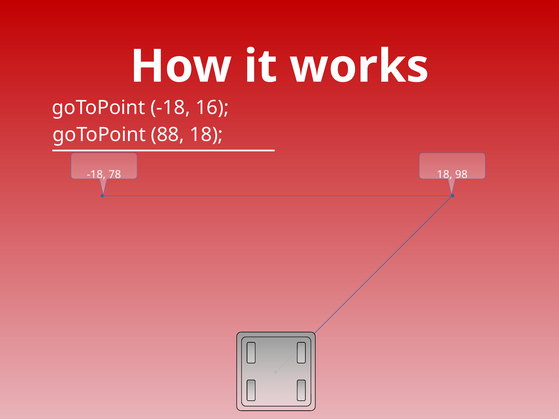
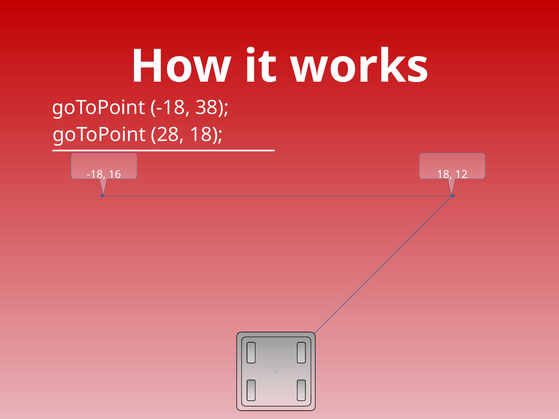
16: 16 -> 38 (212, 108)
88: 88 -> 28 (168, 135)
78: 78 -> 16 (115, 175)
98: 98 -> 12 (461, 175)
